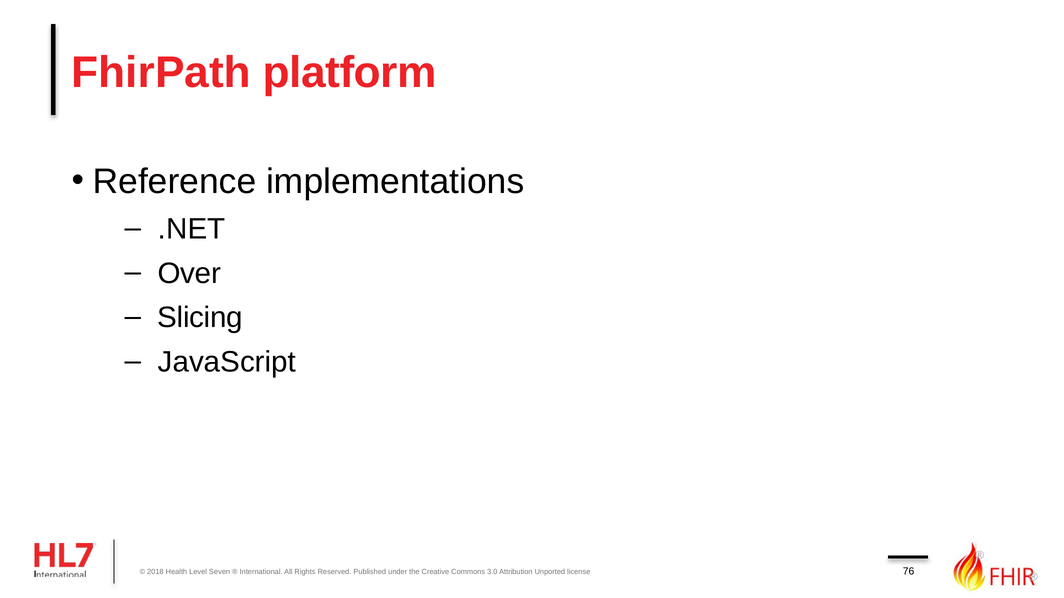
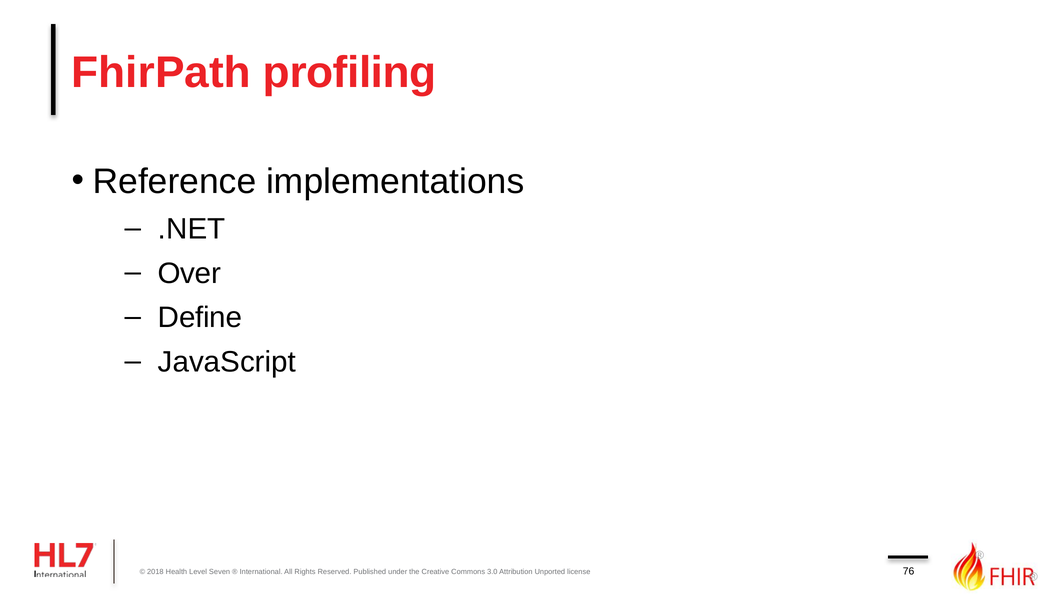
platform: platform -> profiling (350, 73)
Slicing: Slicing -> Define (200, 318)
